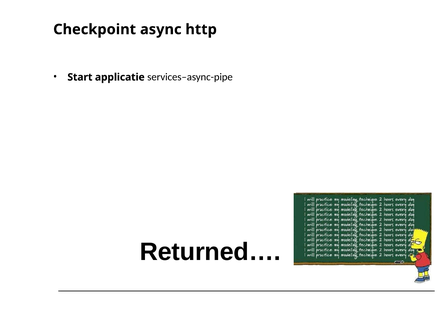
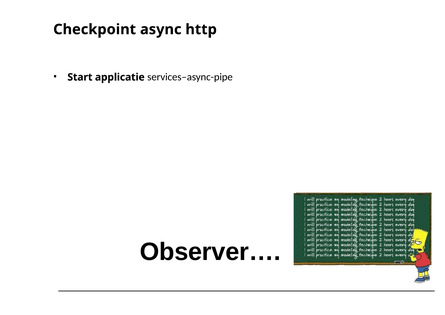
Returned…: Returned… -> Observer… (210, 252)
